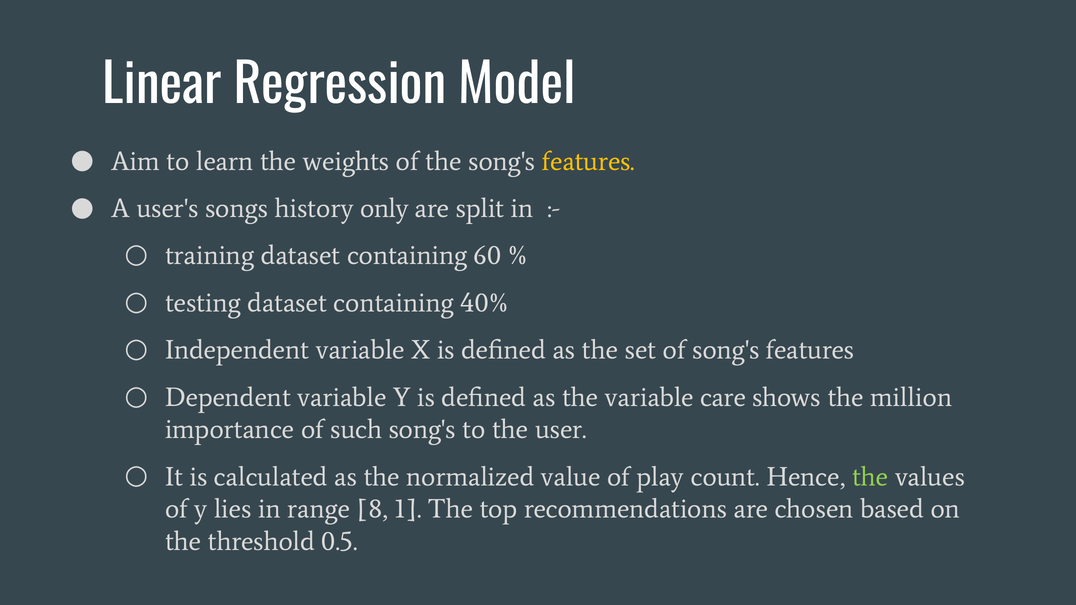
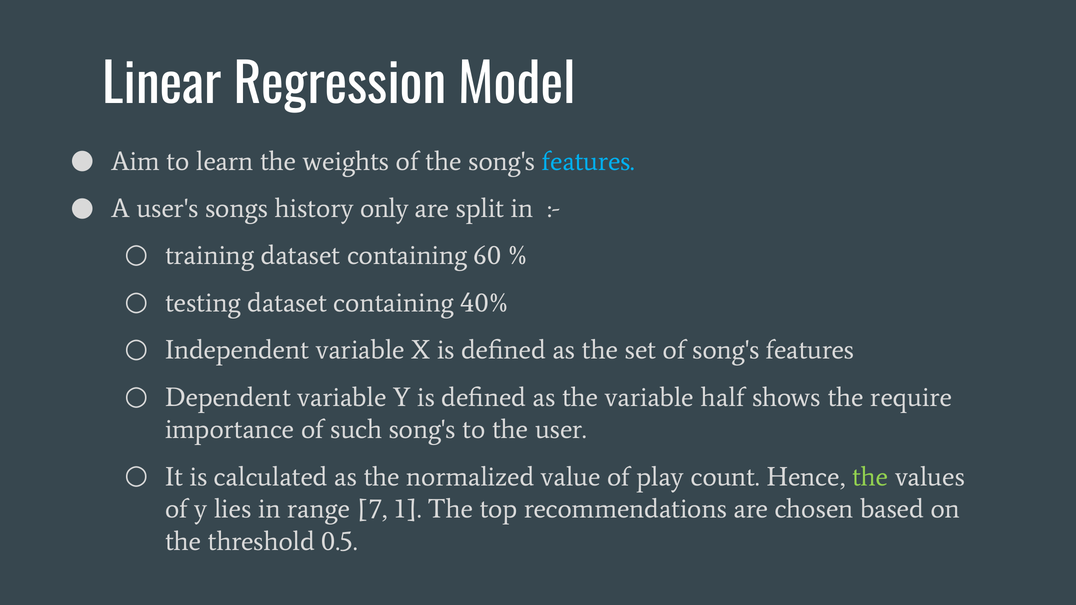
features colour: yellow -> light blue (588, 161)
care: care -> half (723, 397)
million: million -> require (911, 397)
8: 8 -> 7 (372, 509)
